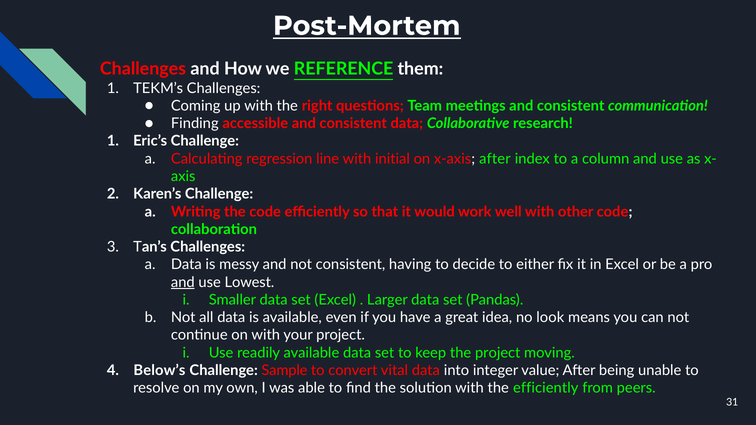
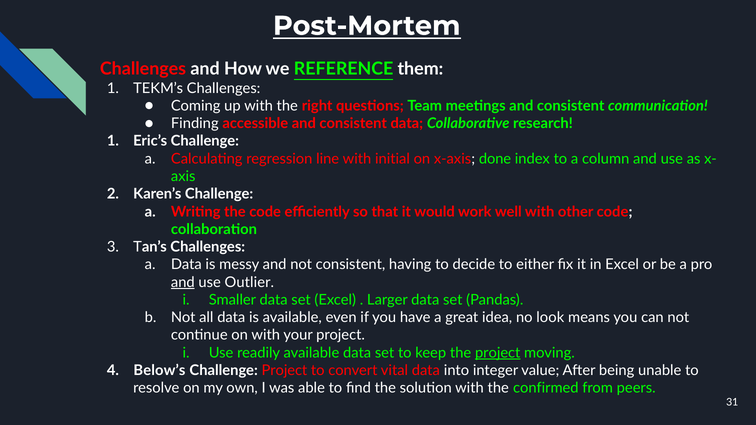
x-axis after: after -> done (495, 159)
Lowest: Lowest -> Outlier (249, 282)
project underline: none -> present (498, 353)
Challenge Sample: Sample -> Project (284, 371)
the efficiently: efficiently -> confirmed (546, 388)
